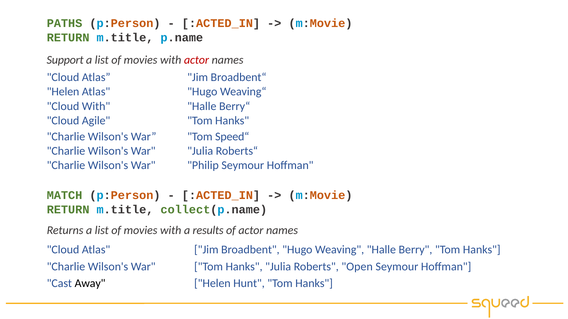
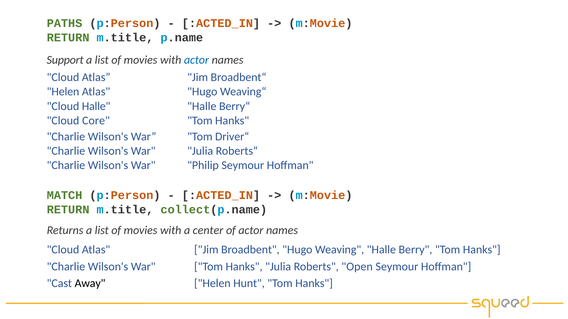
actor colour: red -> blue (197, 60)
Cloud With: With -> Halle (96, 106)
Agile: Agile -> Core (96, 121)
Speed“: Speed“ -> Driver“ (232, 137)
results: results -> center (208, 231)
